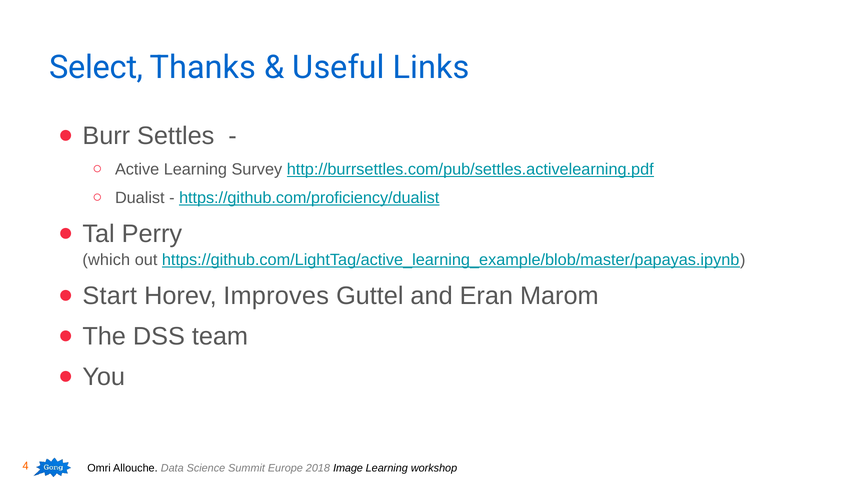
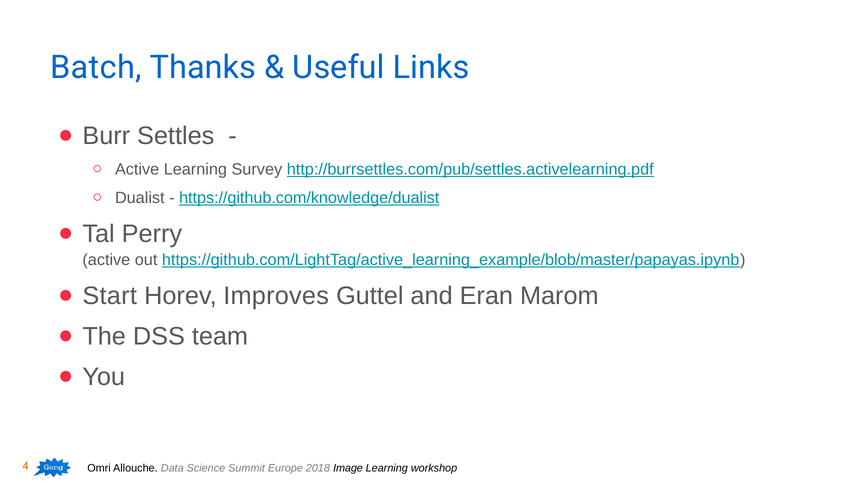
Select: Select -> Batch (96, 68)
https://github.com/proficiency/dualist: https://github.com/proficiency/dualist -> https://github.com/knowledge/dualist (309, 198)
which: which -> active (106, 260)
